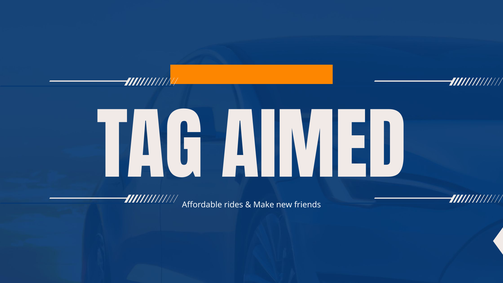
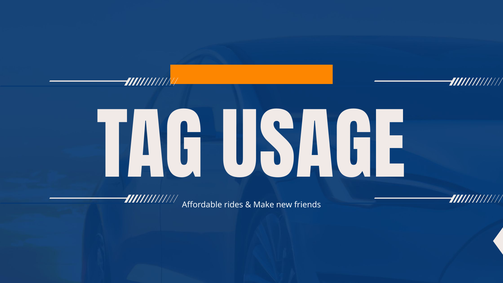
AIMED: AIMED -> USAGE (313, 151)
